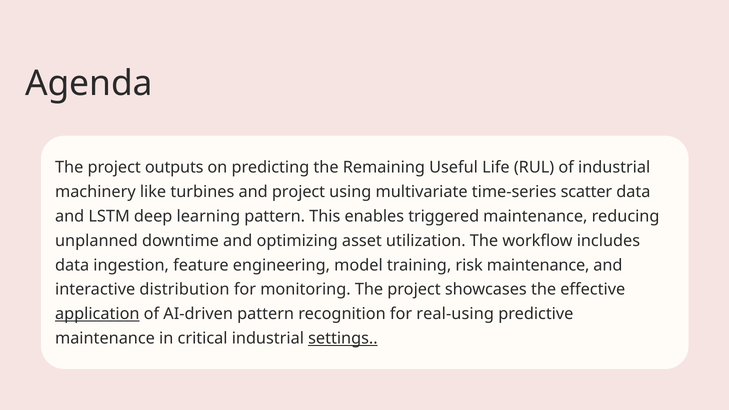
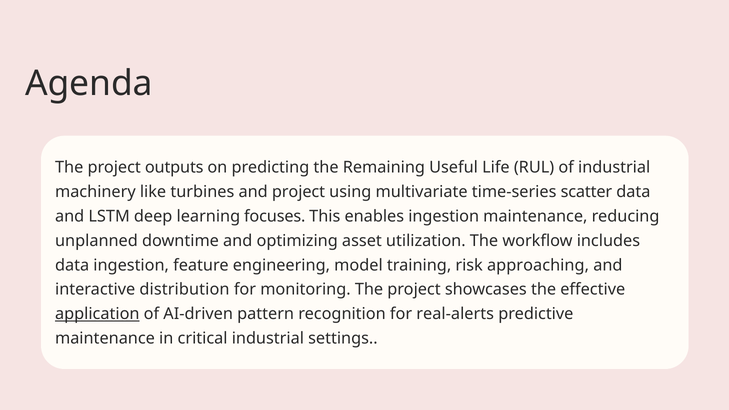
learning pattern: pattern -> focuses (275, 216)
enables triggered: triggered -> ingestion (444, 216)
risk maintenance: maintenance -> approaching (538, 265)
real-using: real-using -> real-alerts (455, 314)
settings underline: present -> none (343, 339)
